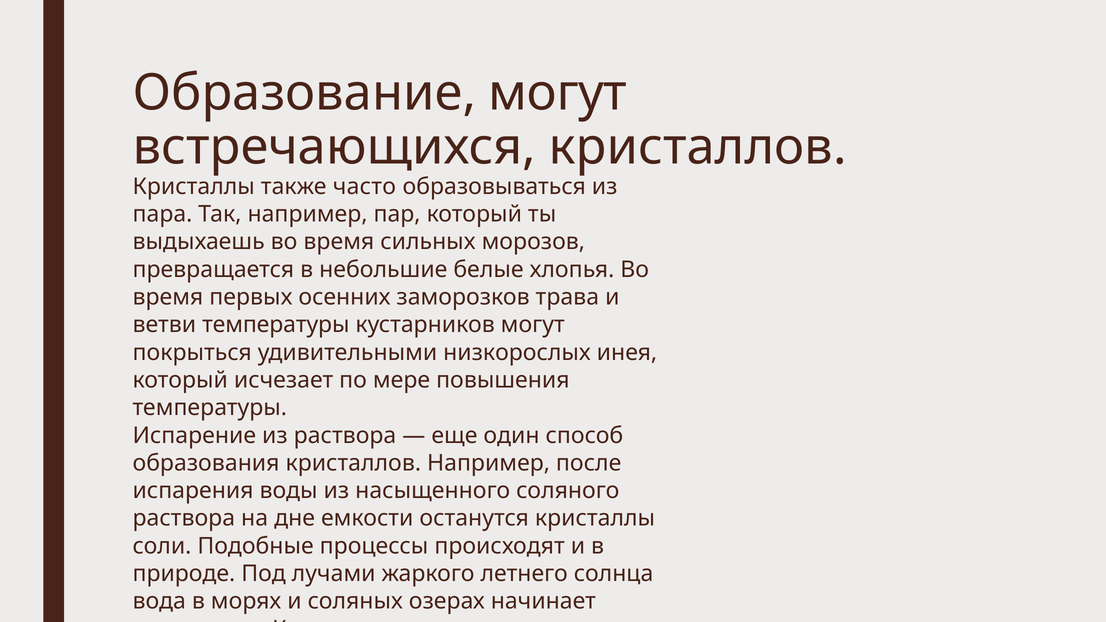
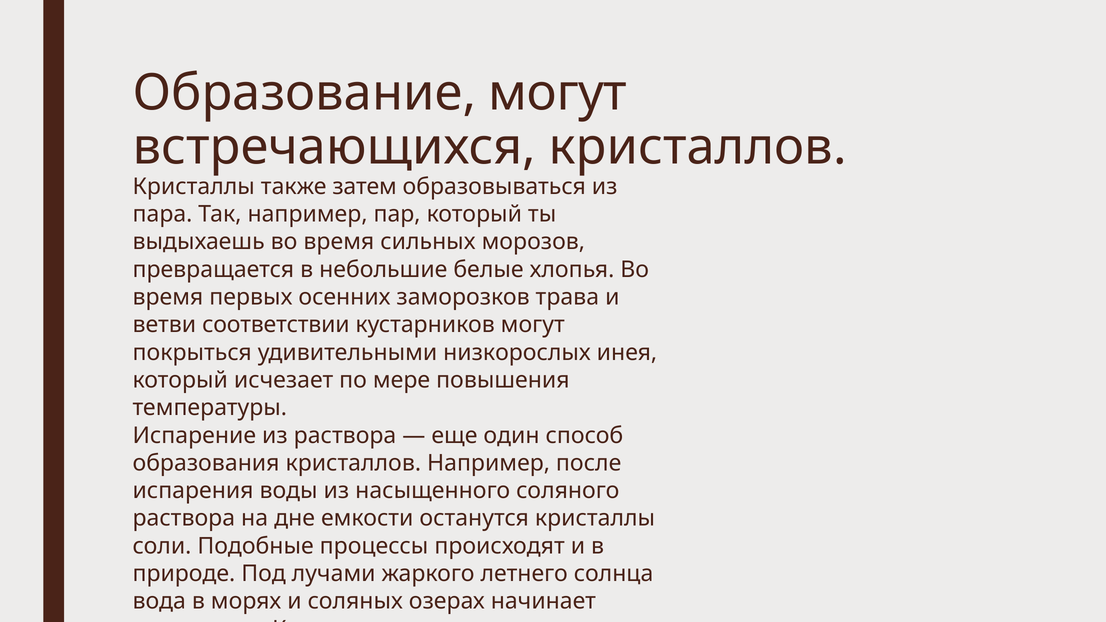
также часто: часто -> затем (365, 187)
ветви температуры: температуры -> соответствии (276, 325)
